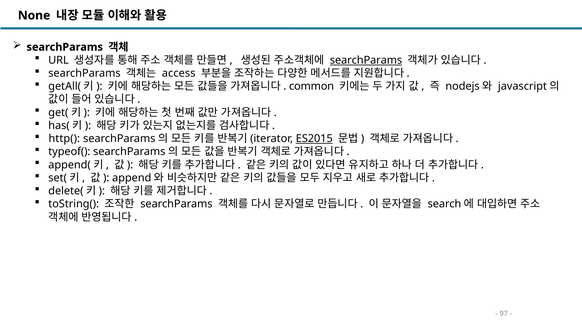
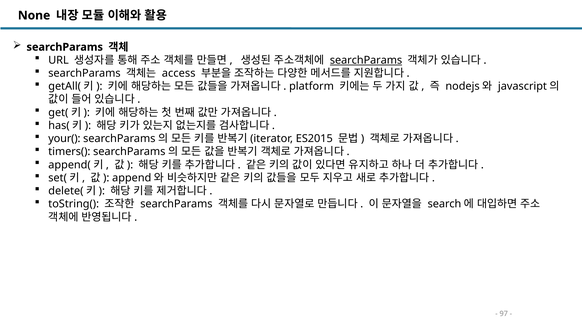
common: common -> platform (311, 86)
http(: http( -> your( (64, 139)
ES2015 underline: present -> none (314, 139)
typeof(: typeof( -> timers( (69, 152)
